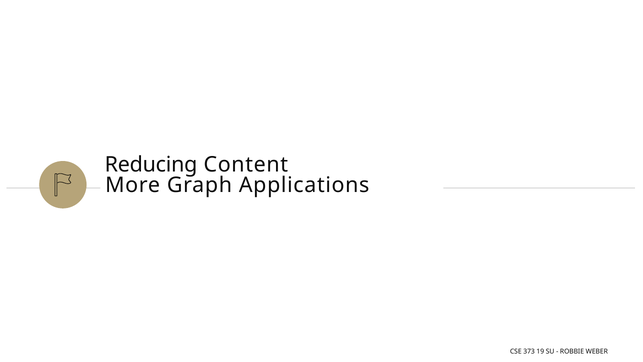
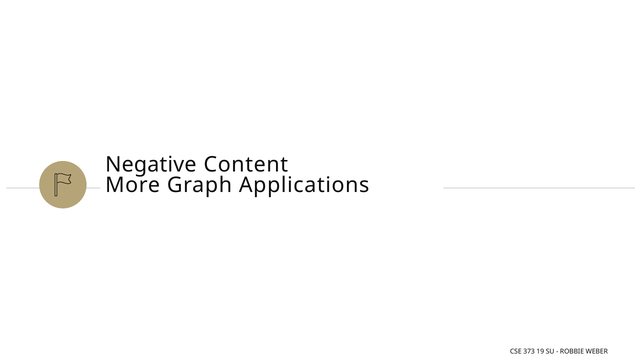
Reducing: Reducing -> Negative (151, 164)
